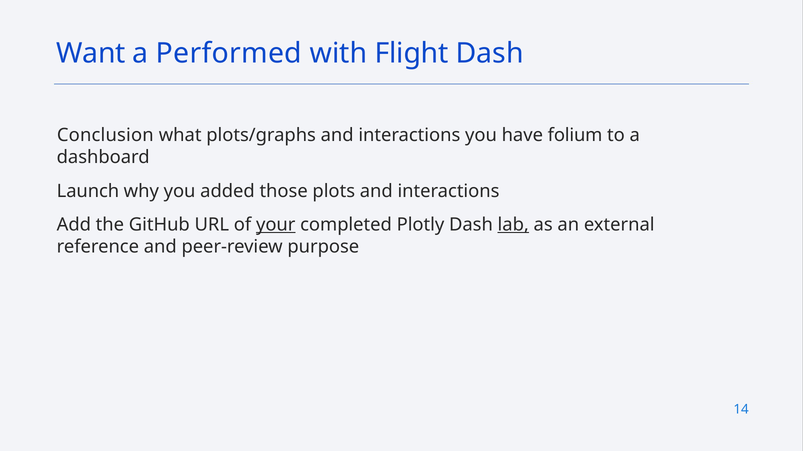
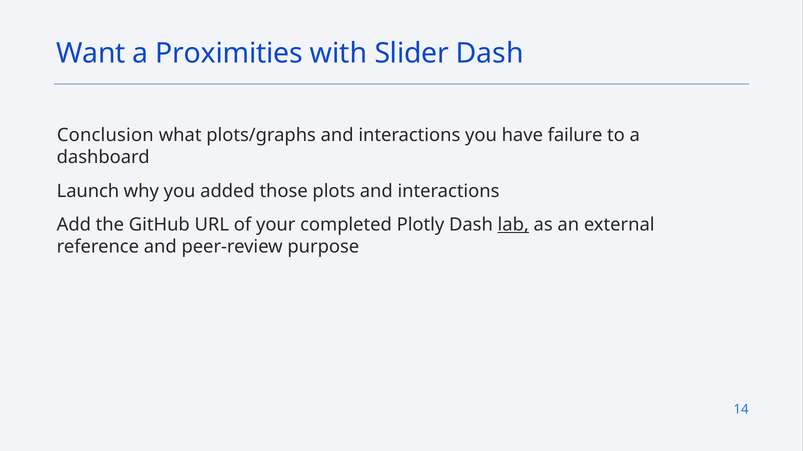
Performed: Performed -> Proximities (229, 54)
Flight: Flight -> Slider (412, 54)
folium: folium -> failure (575, 136)
your underline: present -> none (276, 225)
